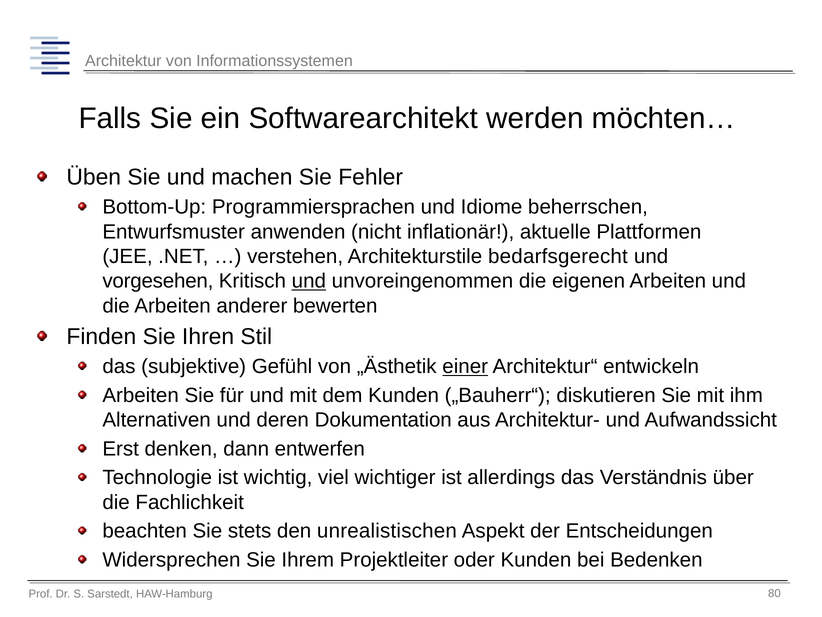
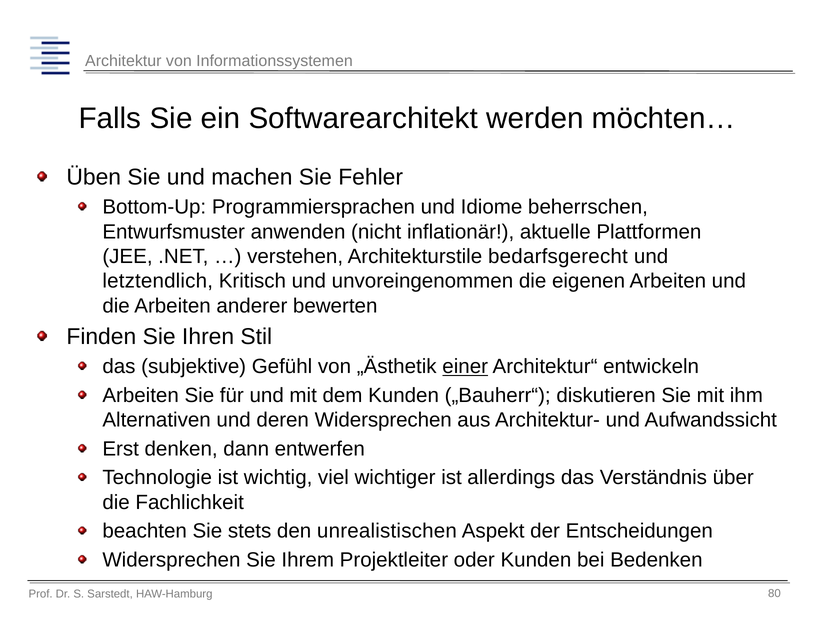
vorgesehen: vorgesehen -> letztendlich (158, 281)
und underline: present -> none (309, 281)
deren Dokumentation: Dokumentation -> Widersprechen (383, 420)
